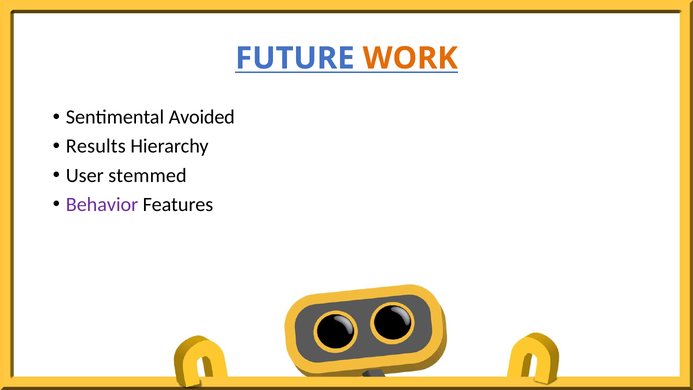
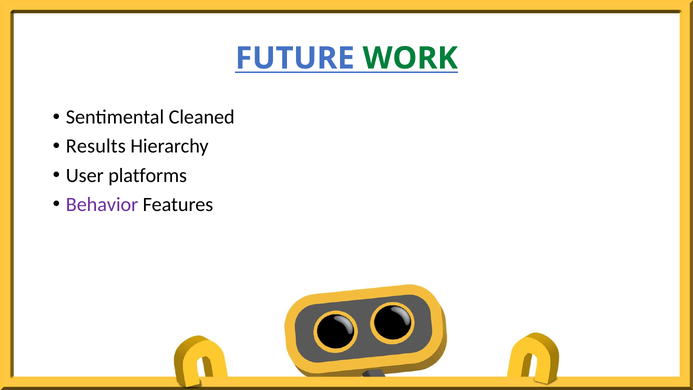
WORK colour: orange -> green (410, 58)
Avoided: Avoided -> Cleaned (202, 117)
stemmed: stemmed -> platforms (148, 175)
